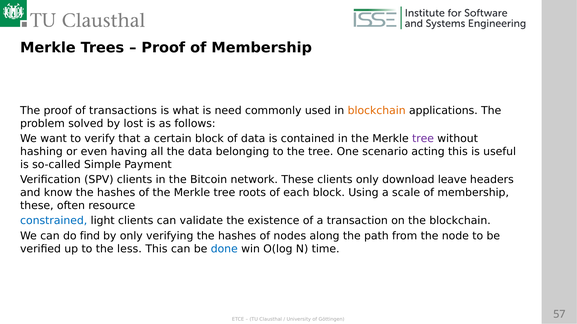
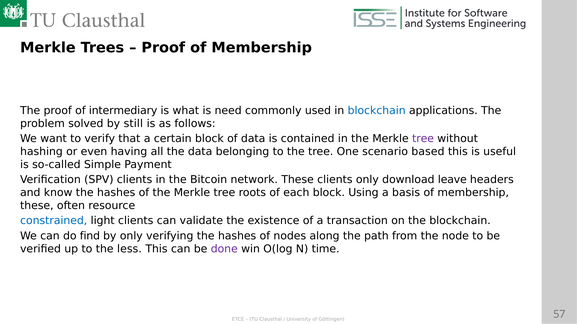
transactions: transactions -> intermediary (123, 111)
blockchain colour: orange -> blue (377, 111)
lost: lost -> still (133, 124)
acting: acting -> based (428, 152)
scale: scale -> basis (406, 193)
done colour: blue -> purple (224, 249)
